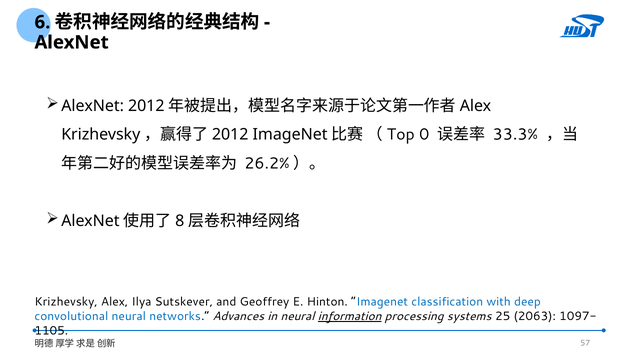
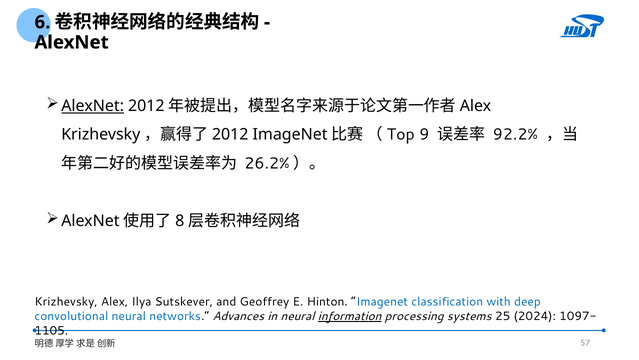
AlexNet underline: none -> present (93, 106)
0: 0 -> 9 (424, 134)
33.3%: 33.3% -> 92.2% (515, 134)
2063: 2063 -> 2024 (535, 316)
